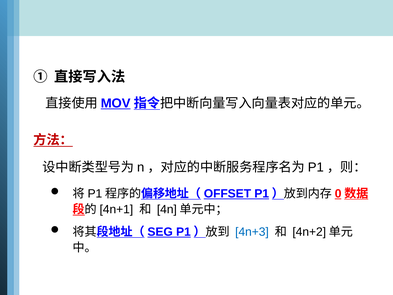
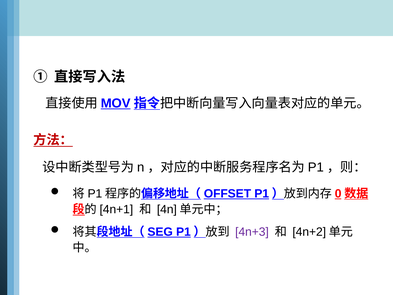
4n+3 colour: blue -> purple (252, 232)
